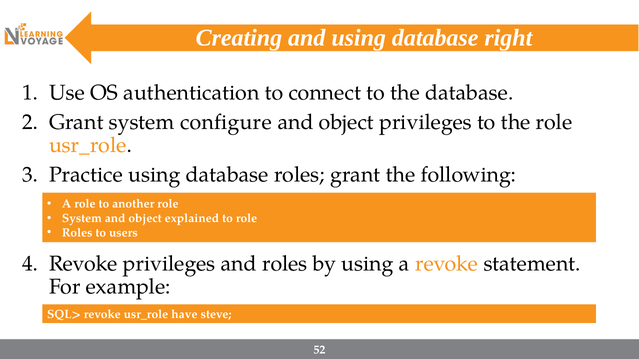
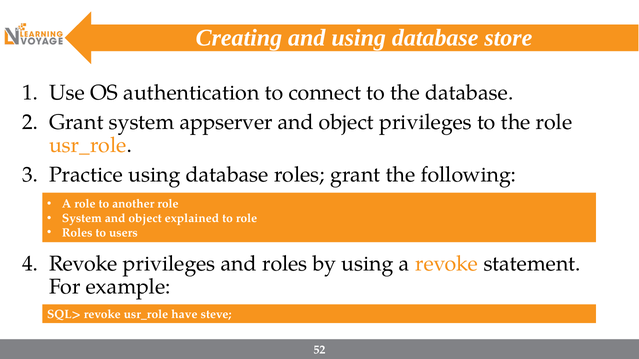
right: right -> store (508, 38)
configure: configure -> appserver (226, 122)
